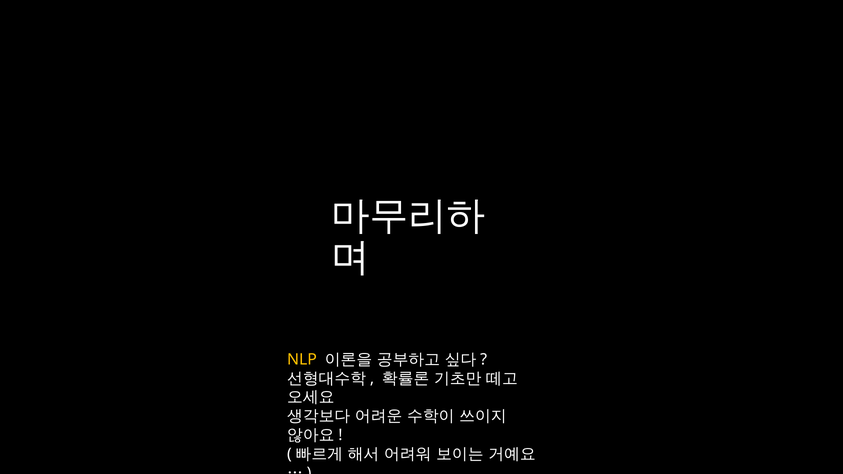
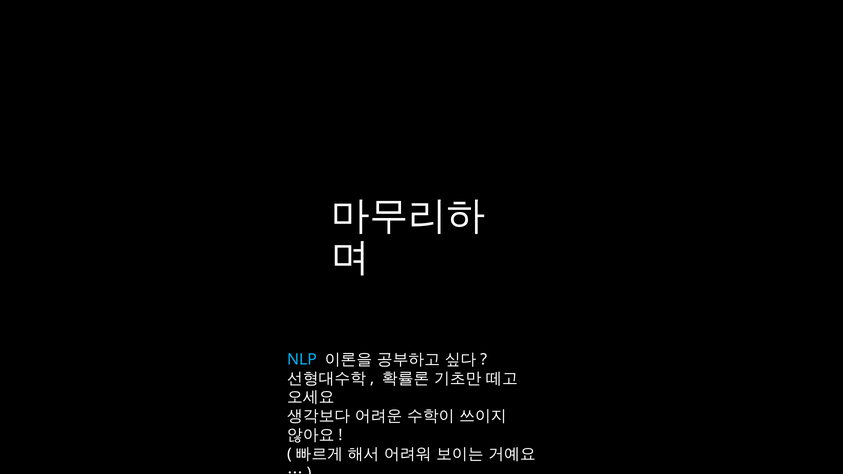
NLP colour: yellow -> light blue (302, 359)
